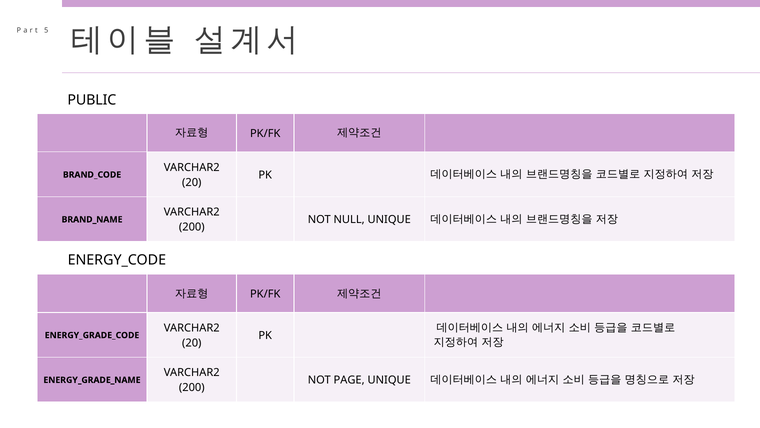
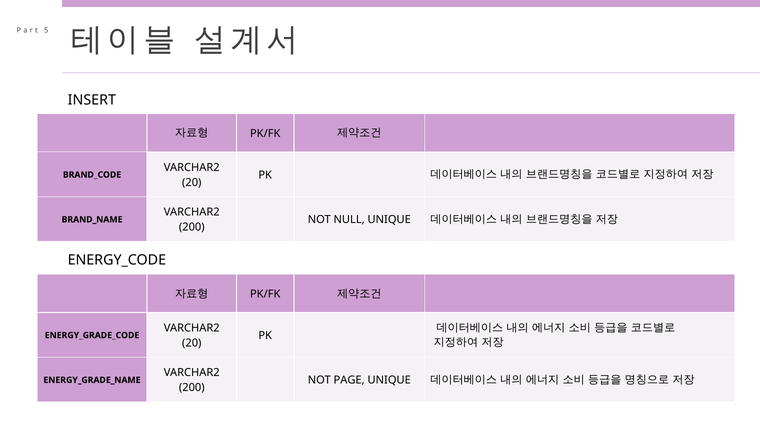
PUBLIC: PUBLIC -> INSERT (92, 100)
